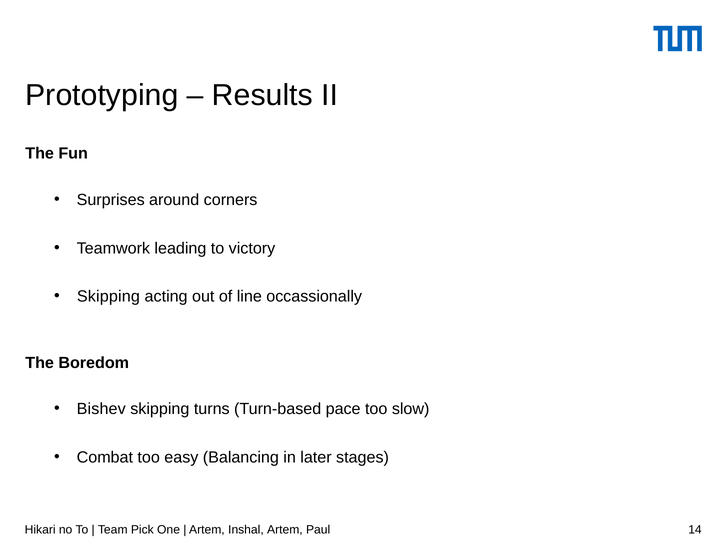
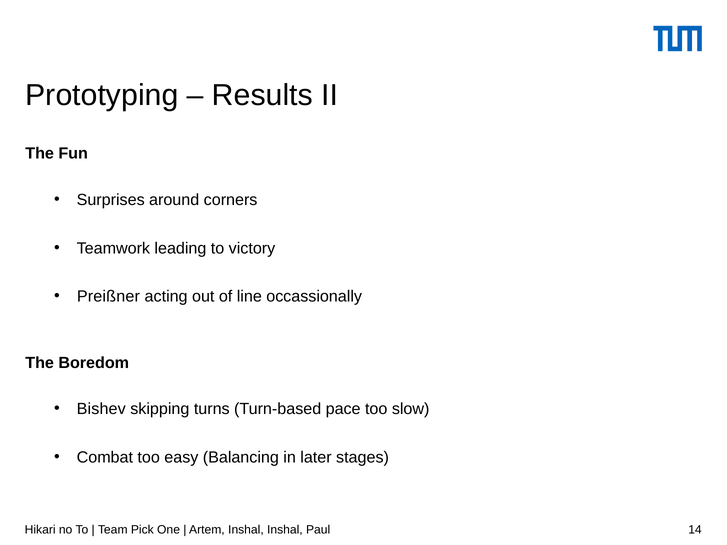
Skipping: Skipping -> Preißner (108, 297)
Inshal Artem: Artem -> Inshal (285, 530)
